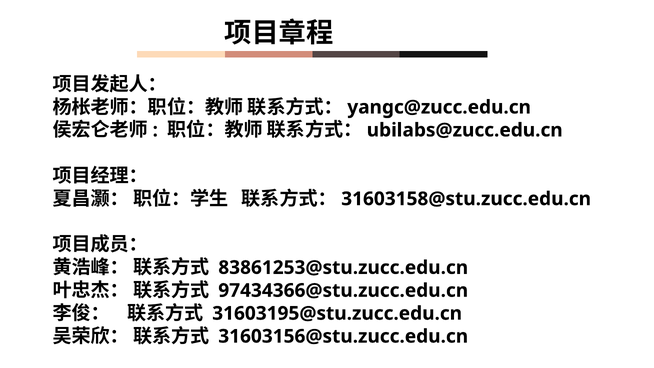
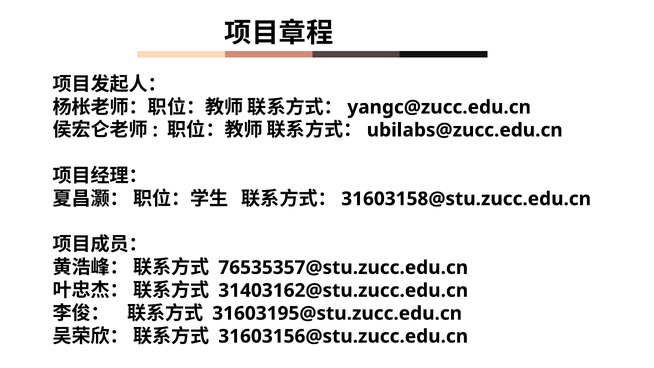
83861253@stu.zucc.edu.cn: 83861253@stu.zucc.edu.cn -> 76535357@stu.zucc.edu.cn (343, 268)
97434366@stu.zucc.edu.cn: 97434366@stu.zucc.edu.cn -> 31403162@stu.zucc.edu.cn (343, 290)
